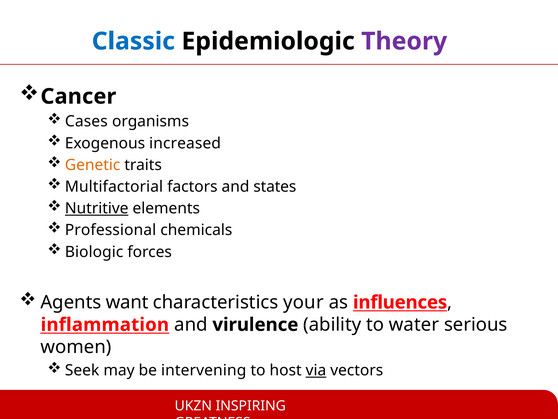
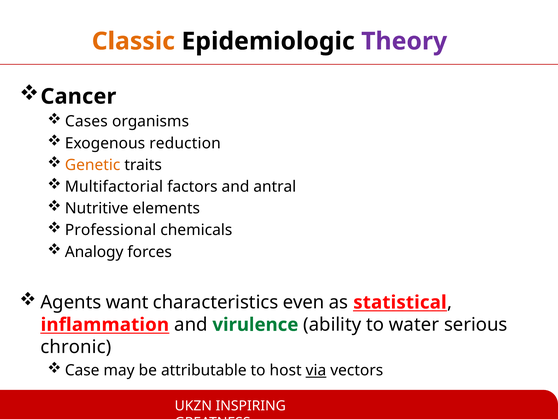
Classic colour: blue -> orange (133, 41)
increased: increased -> reduction (185, 143)
states: states -> antral (275, 186)
Nutritive underline: present -> none (97, 208)
Biologic: Biologic -> Analogy (94, 252)
your: your -> even (304, 302)
influences: influences -> statistical (400, 302)
virulence colour: black -> green (255, 324)
women: women -> chronic (76, 347)
Seek: Seek -> Case (82, 370)
intervening: intervening -> attributable (204, 370)
